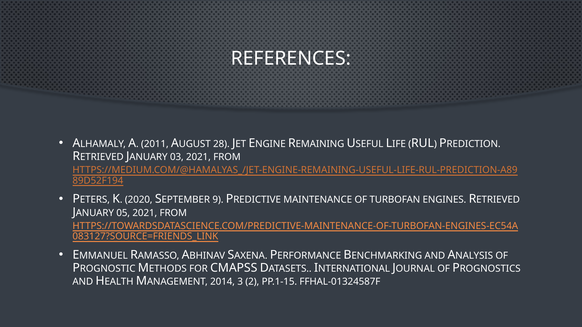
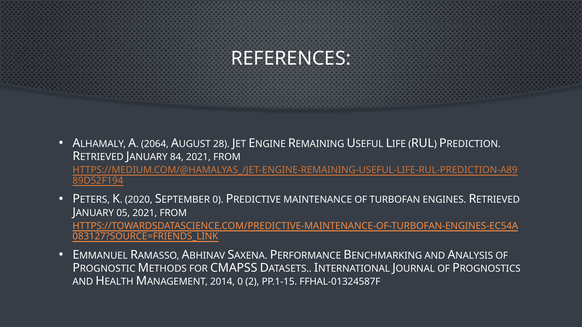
2011: 2011 -> 2064 (155, 144)
03: 03 -> 84 (177, 157)
9: 9 -> 0 (218, 200)
2014 3: 3 -> 0 (240, 282)
